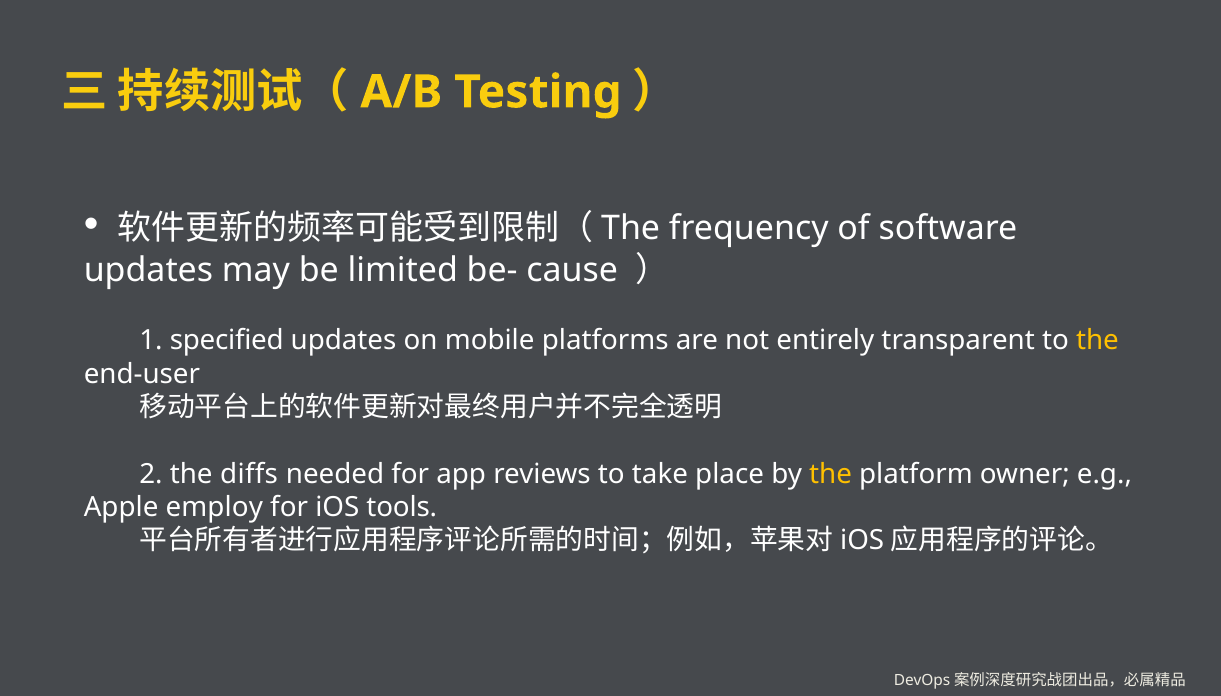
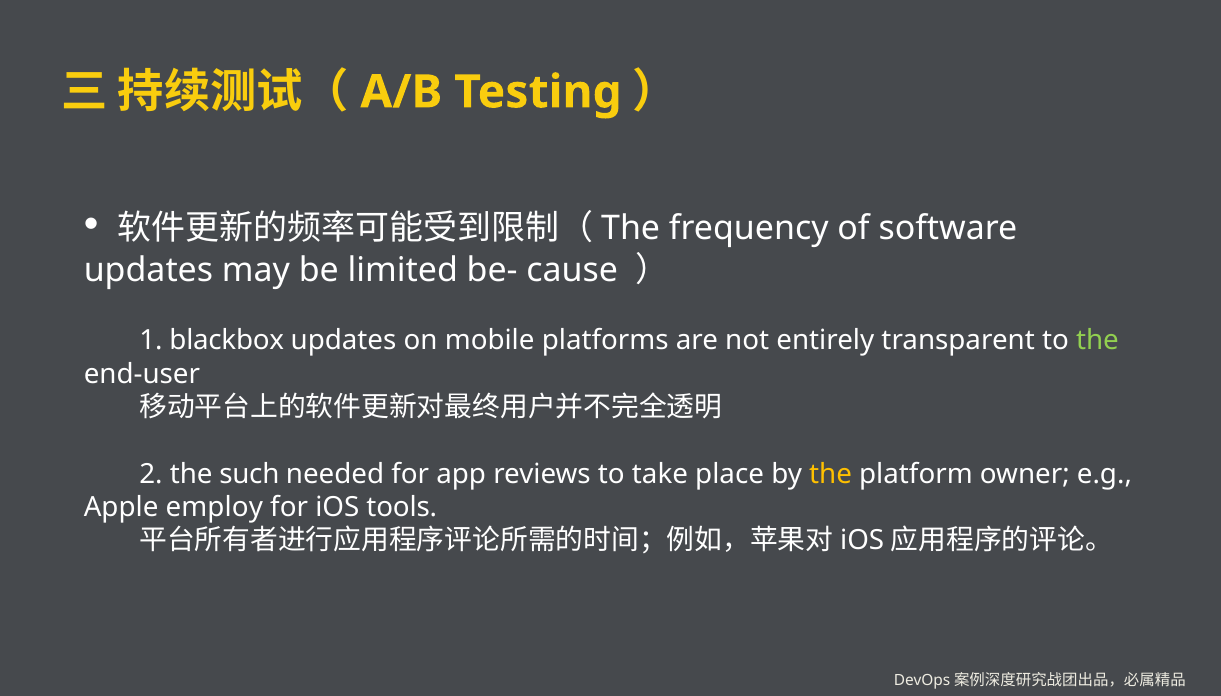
specified: specified -> blackbox (227, 341)
the colour: yellow -> light green (1097, 341)
diffs: diffs -> such (249, 474)
